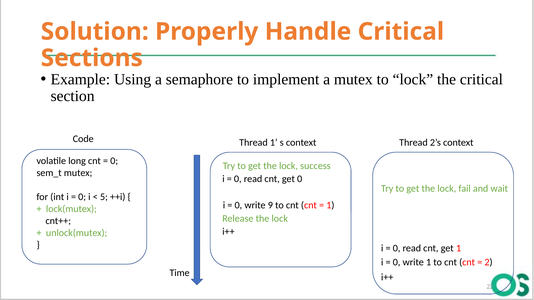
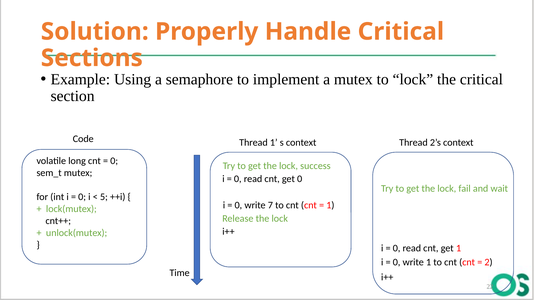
9: 9 -> 7 (270, 205)
